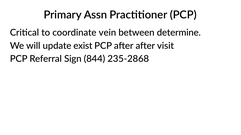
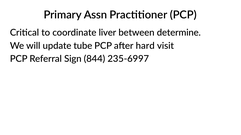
vein: vein -> liver (107, 33)
exist: exist -> tube (83, 46)
after after: after -> hard (145, 46)
235-2868: 235-2868 -> 235-6997 (128, 59)
